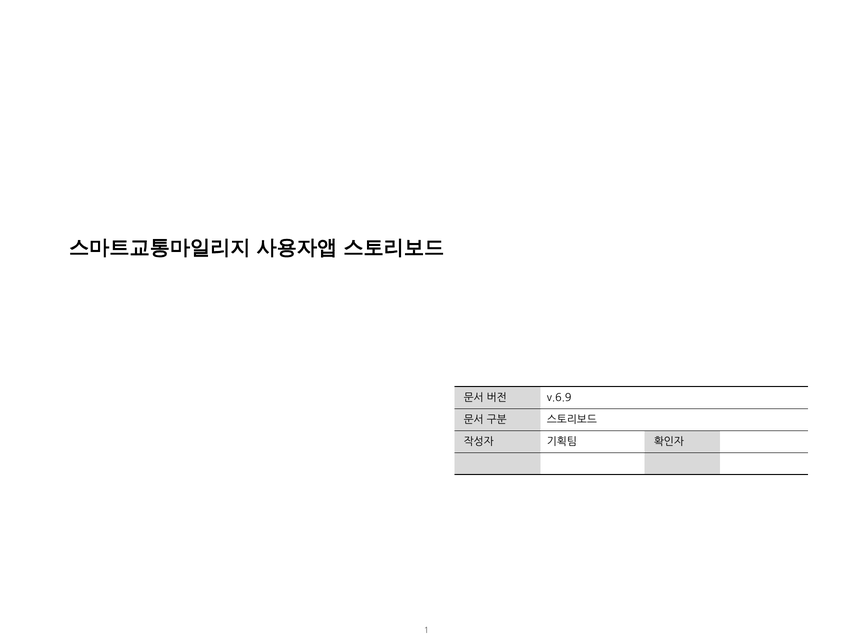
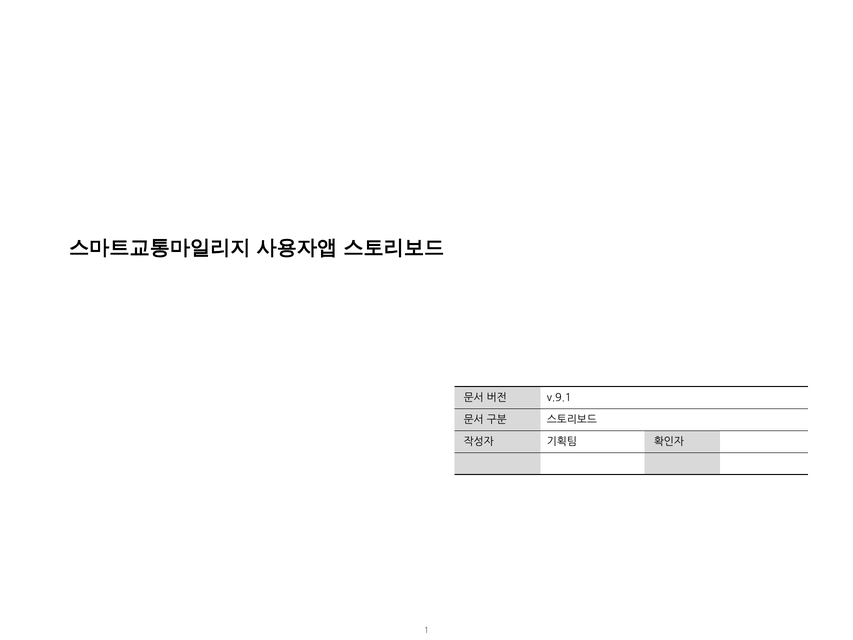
v.6.9: v.6.9 -> v.9.1 (559, 398)
